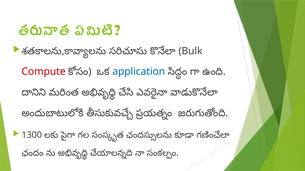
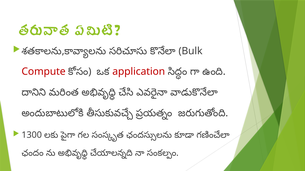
application colour: blue -> red (139, 72)
